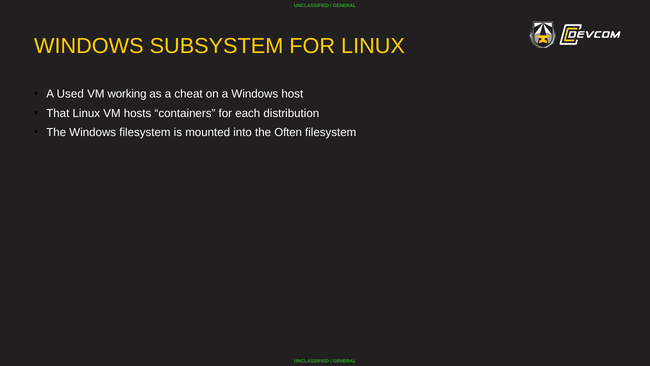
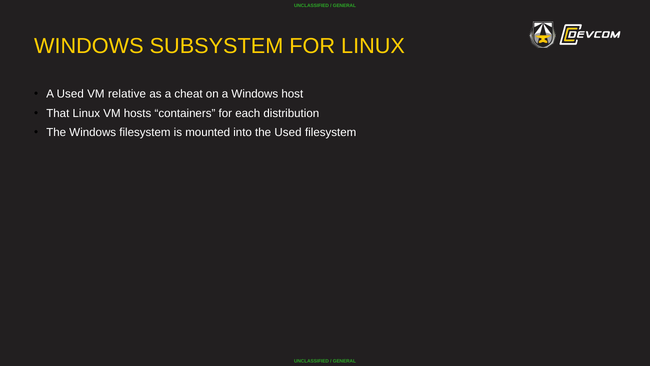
working: working -> relative (127, 94)
the Often: Often -> Used (288, 132)
